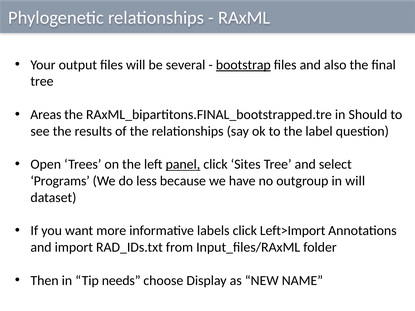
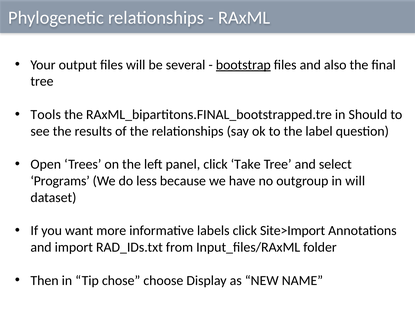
Areas: Areas -> Tools (46, 115)
panel underline: present -> none (183, 164)
Sites: Sites -> Take (246, 164)
Left>Import: Left>Import -> Site>Import (293, 231)
needs: needs -> chose (121, 281)
